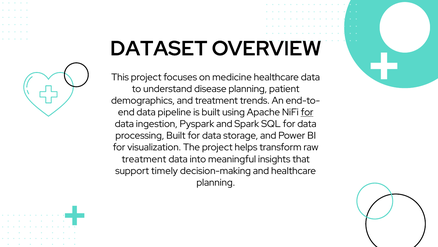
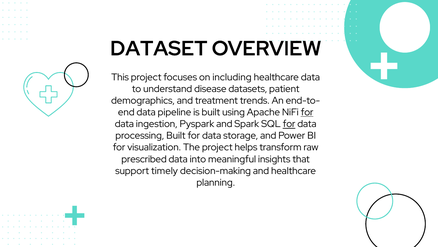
medicine: medicine -> including (232, 77)
disease planning: planning -> datasets (248, 89)
for underline: none -> present (289, 124)
treatment: treatment -> prescribed (144, 159)
